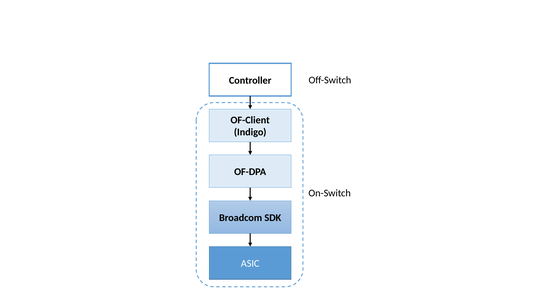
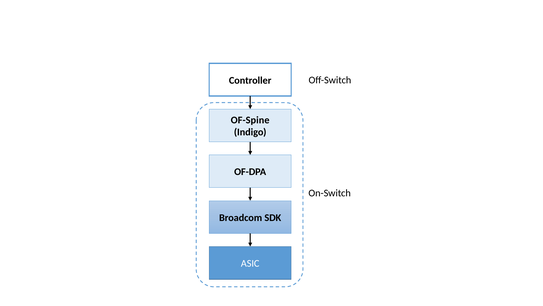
OF-Client: OF-Client -> OF-Spine (250, 120)
